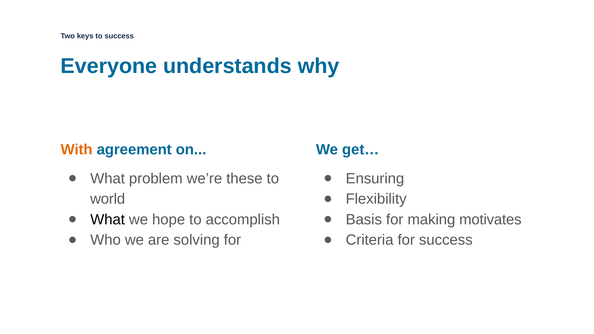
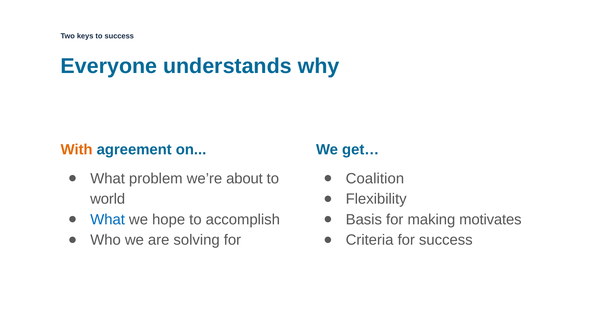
these: these -> about (244, 179)
Ensuring: Ensuring -> Coalition (375, 179)
What colour: black -> blue (108, 220)
